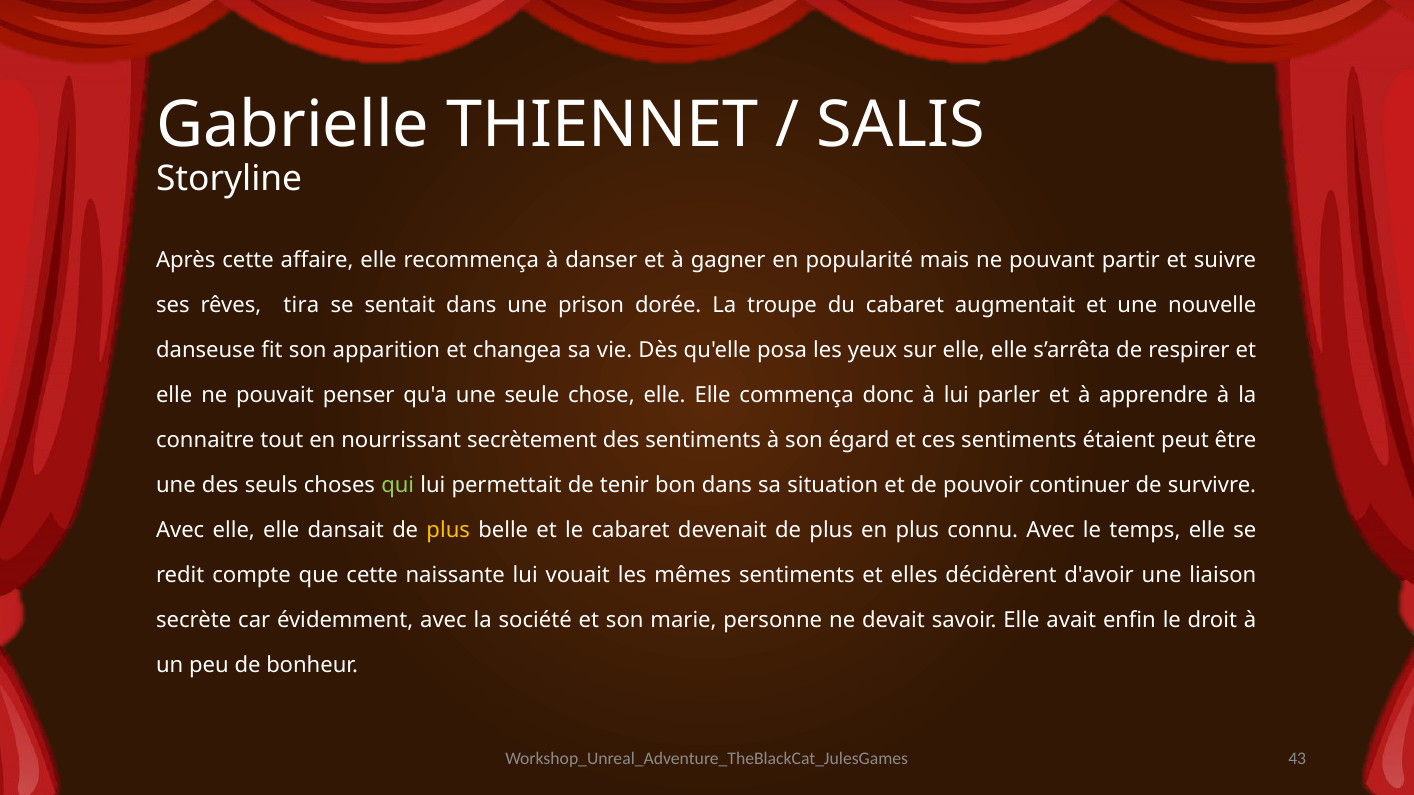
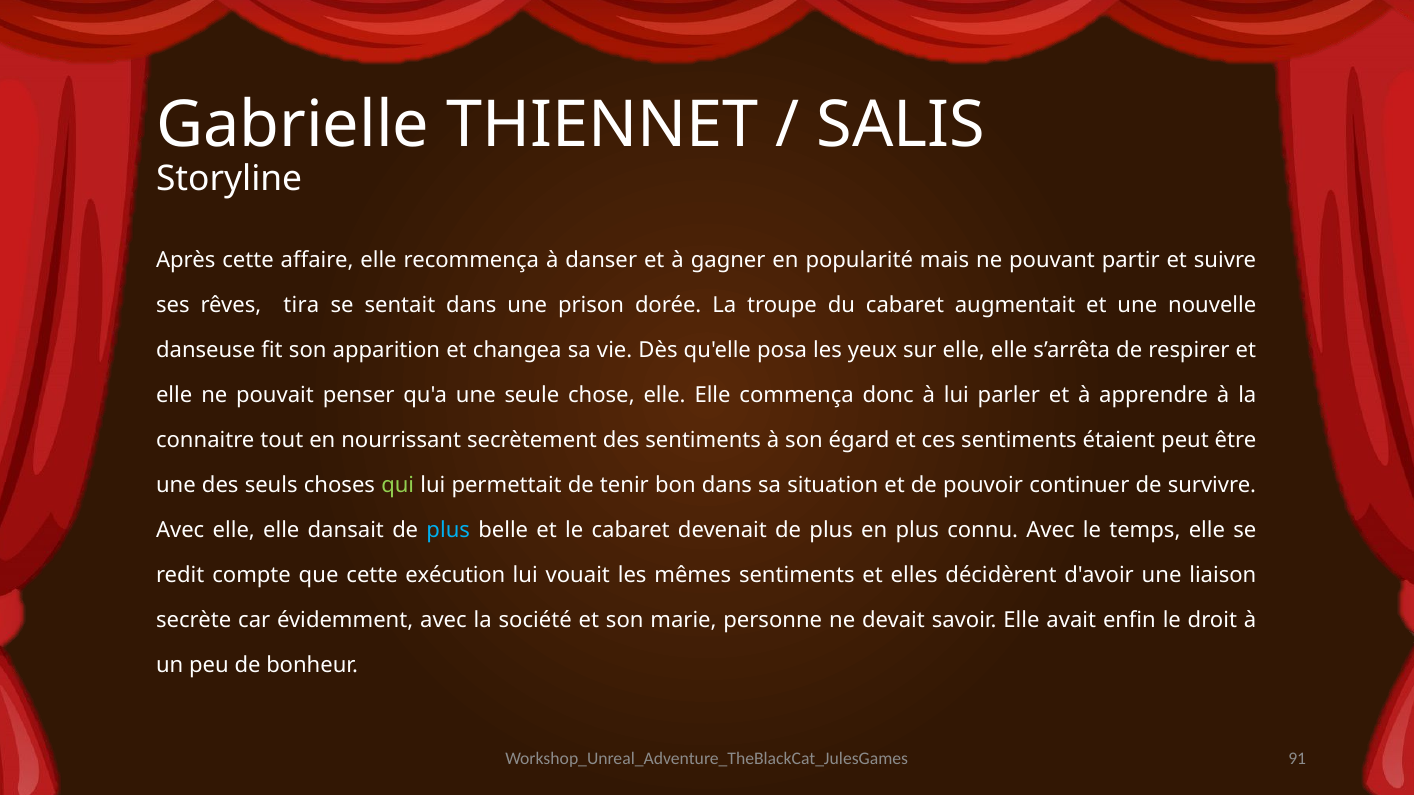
plus colour: yellow -> light blue (448, 530)
naissante: naissante -> exécution (455, 575)
43: 43 -> 91 (1297, 759)
